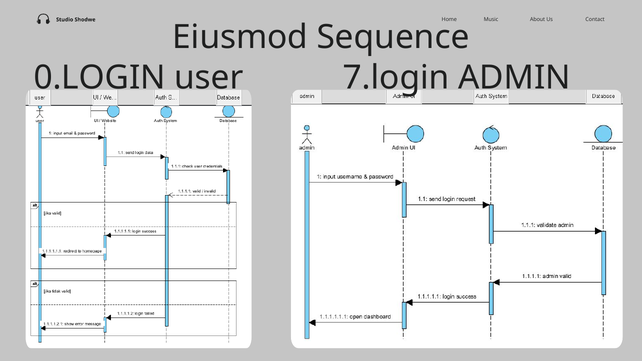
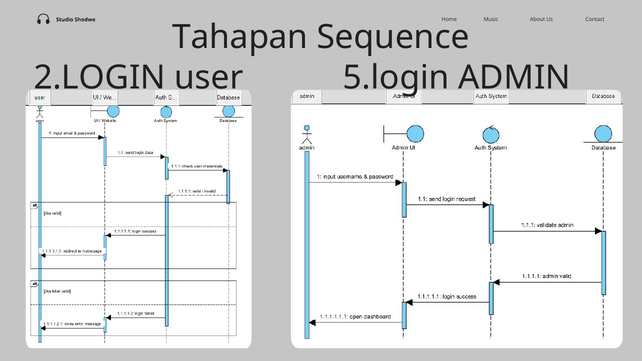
Eiusmod: Eiusmod -> Tahapan (240, 37)
0.LOGIN: 0.LOGIN -> 2.LOGIN (100, 78)
7.login: 7.login -> 5.login (396, 78)
